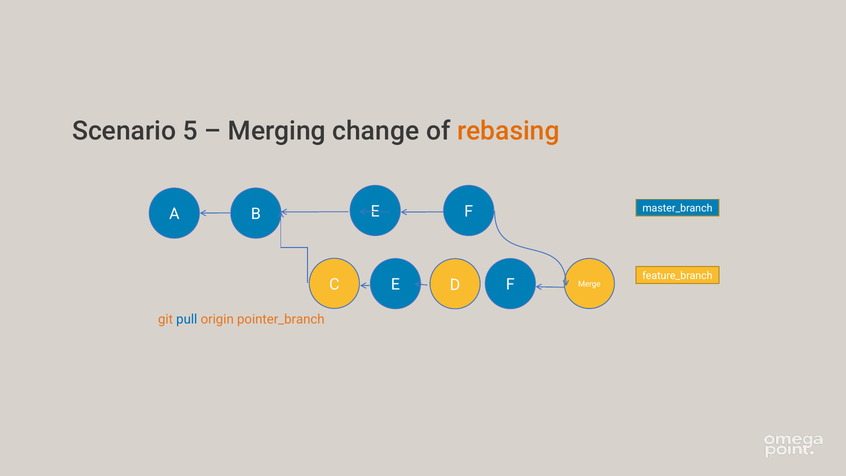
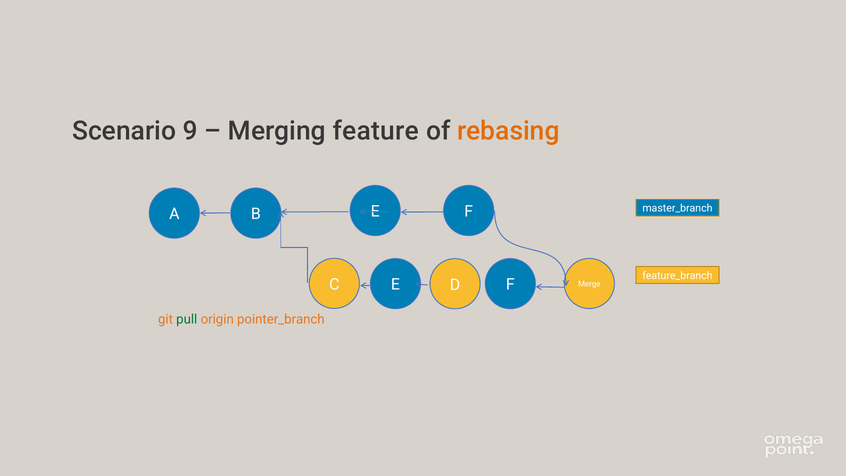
5: 5 -> 9 (190, 131)
change: change -> feature (376, 131)
pull colour: blue -> green (187, 319)
